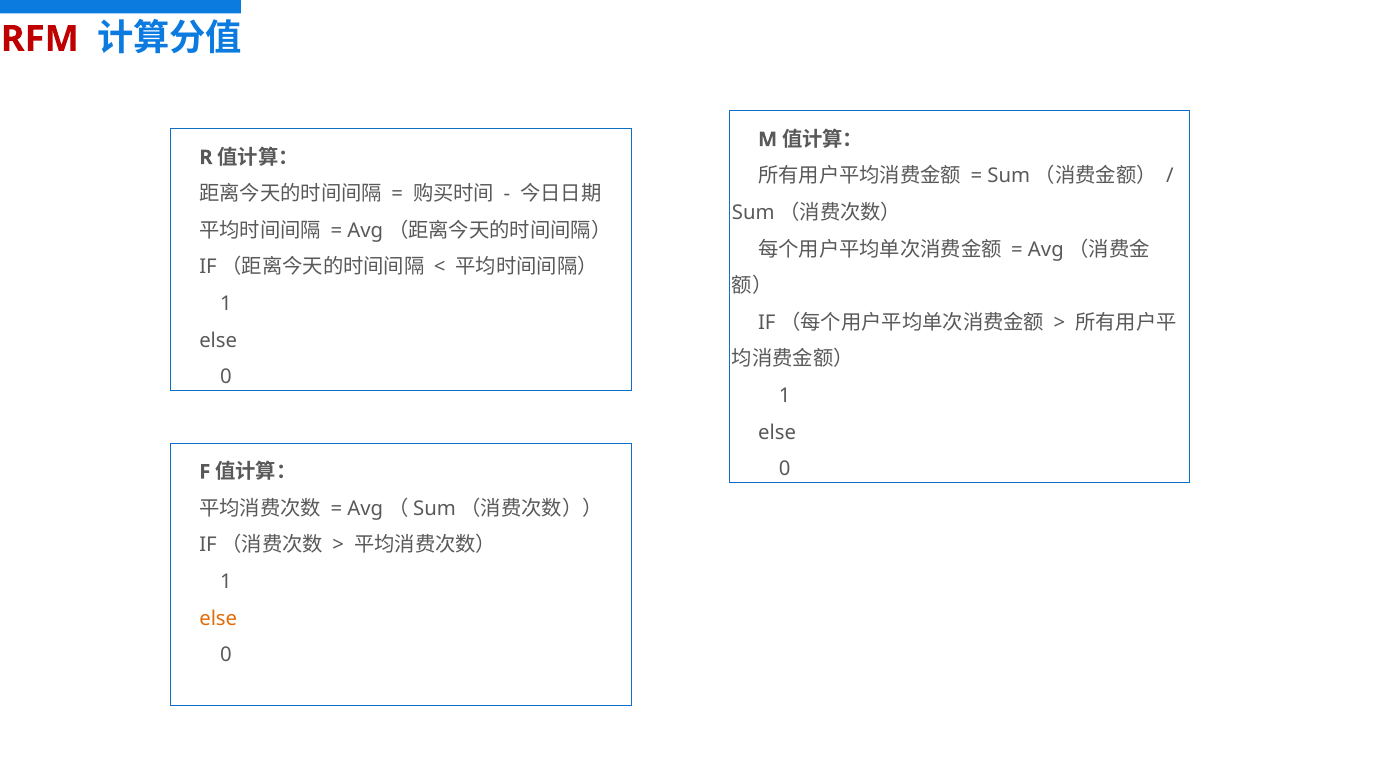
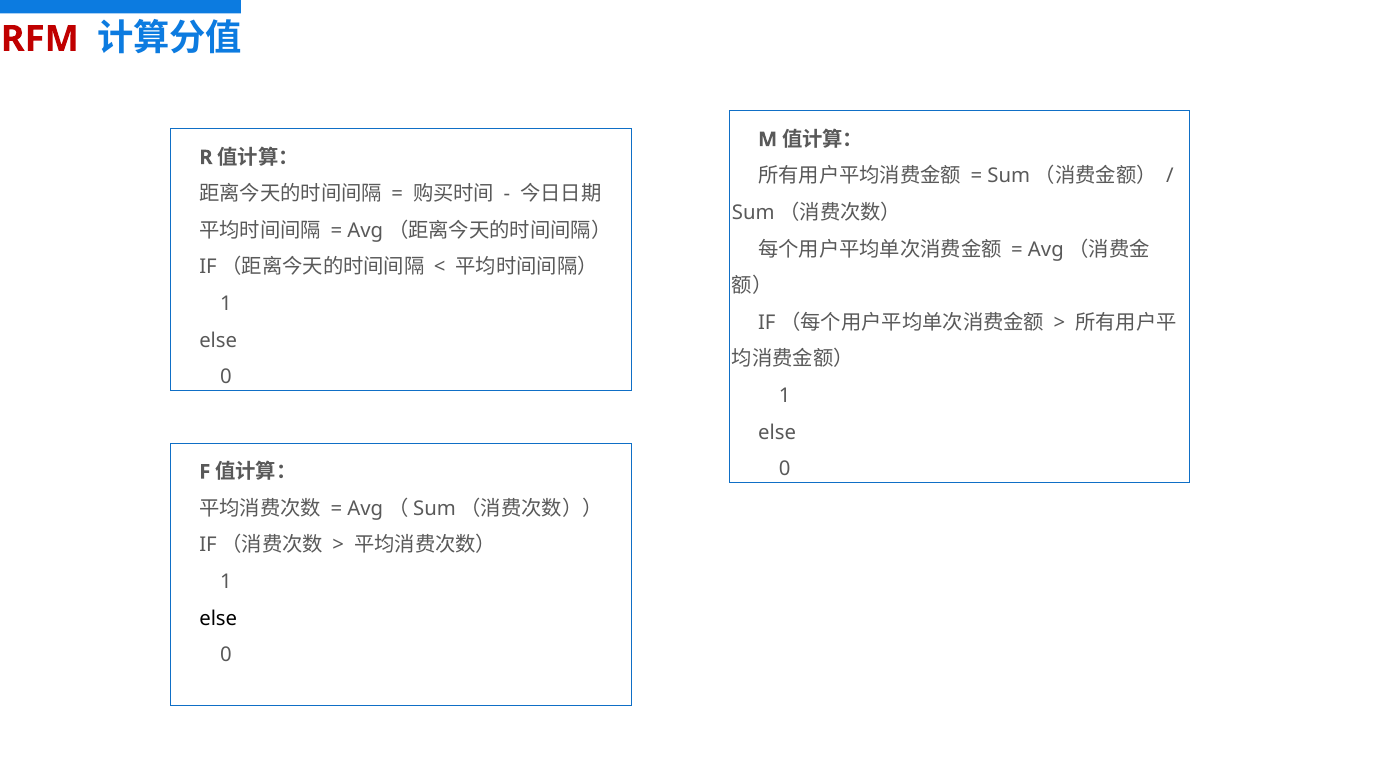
else colour: orange -> black (218, 618)
